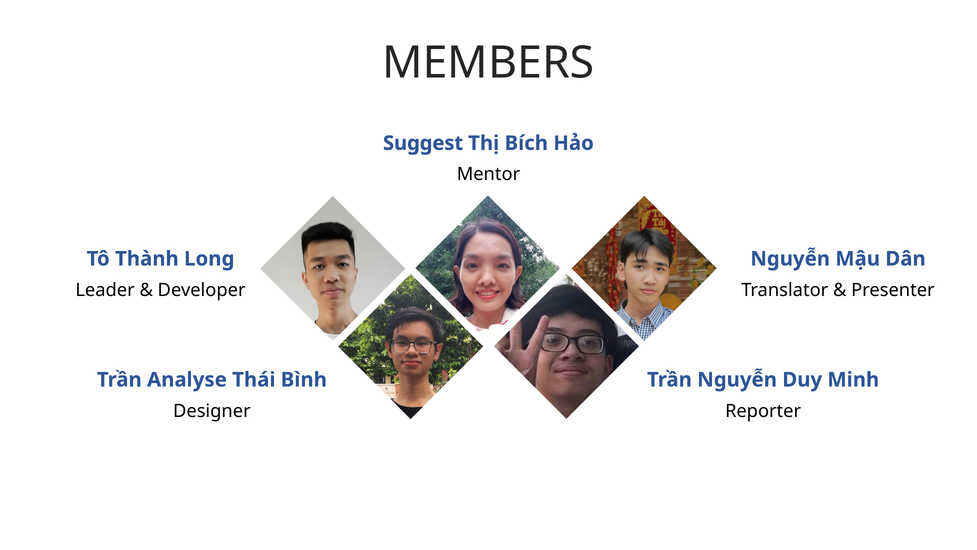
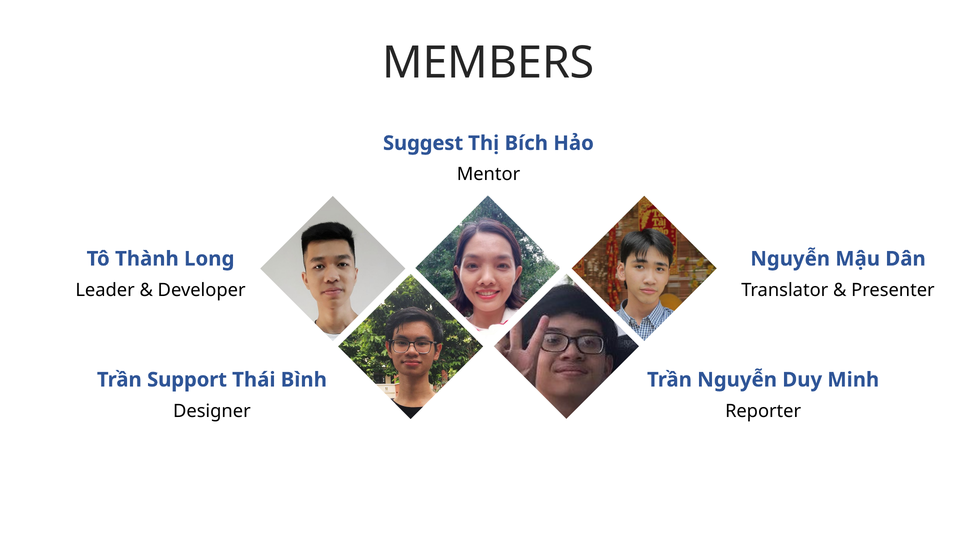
Analyse: Analyse -> Support (187, 379)
